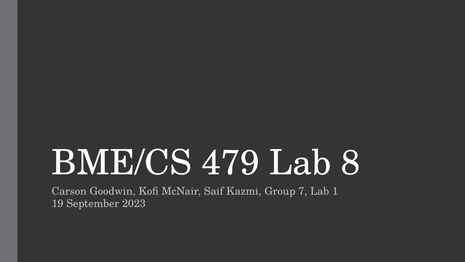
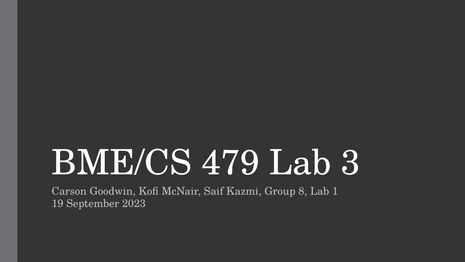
8: 8 -> 3 (351, 163)
7: 7 -> 8 (303, 191)
